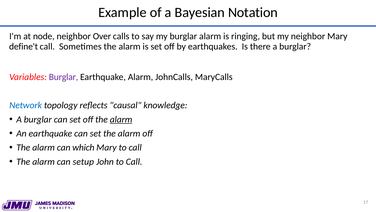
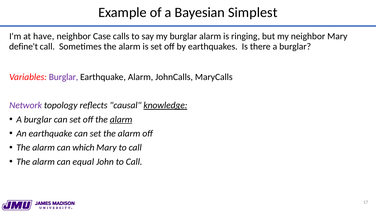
Notation: Notation -> Simplest (253, 13)
node: node -> have (44, 36)
Over: Over -> Case (102, 36)
Network colour: blue -> purple (26, 105)
knowledge underline: none -> present (165, 105)
setup: setup -> equal (83, 161)
